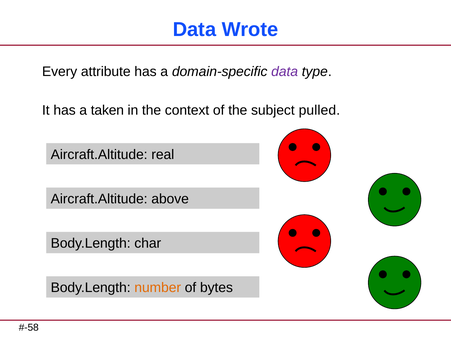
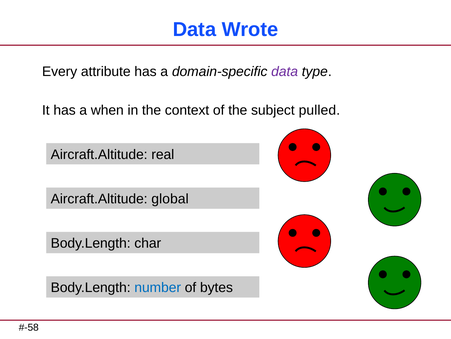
taken: taken -> when (107, 110)
above: above -> global (170, 199)
number colour: orange -> blue (158, 287)
